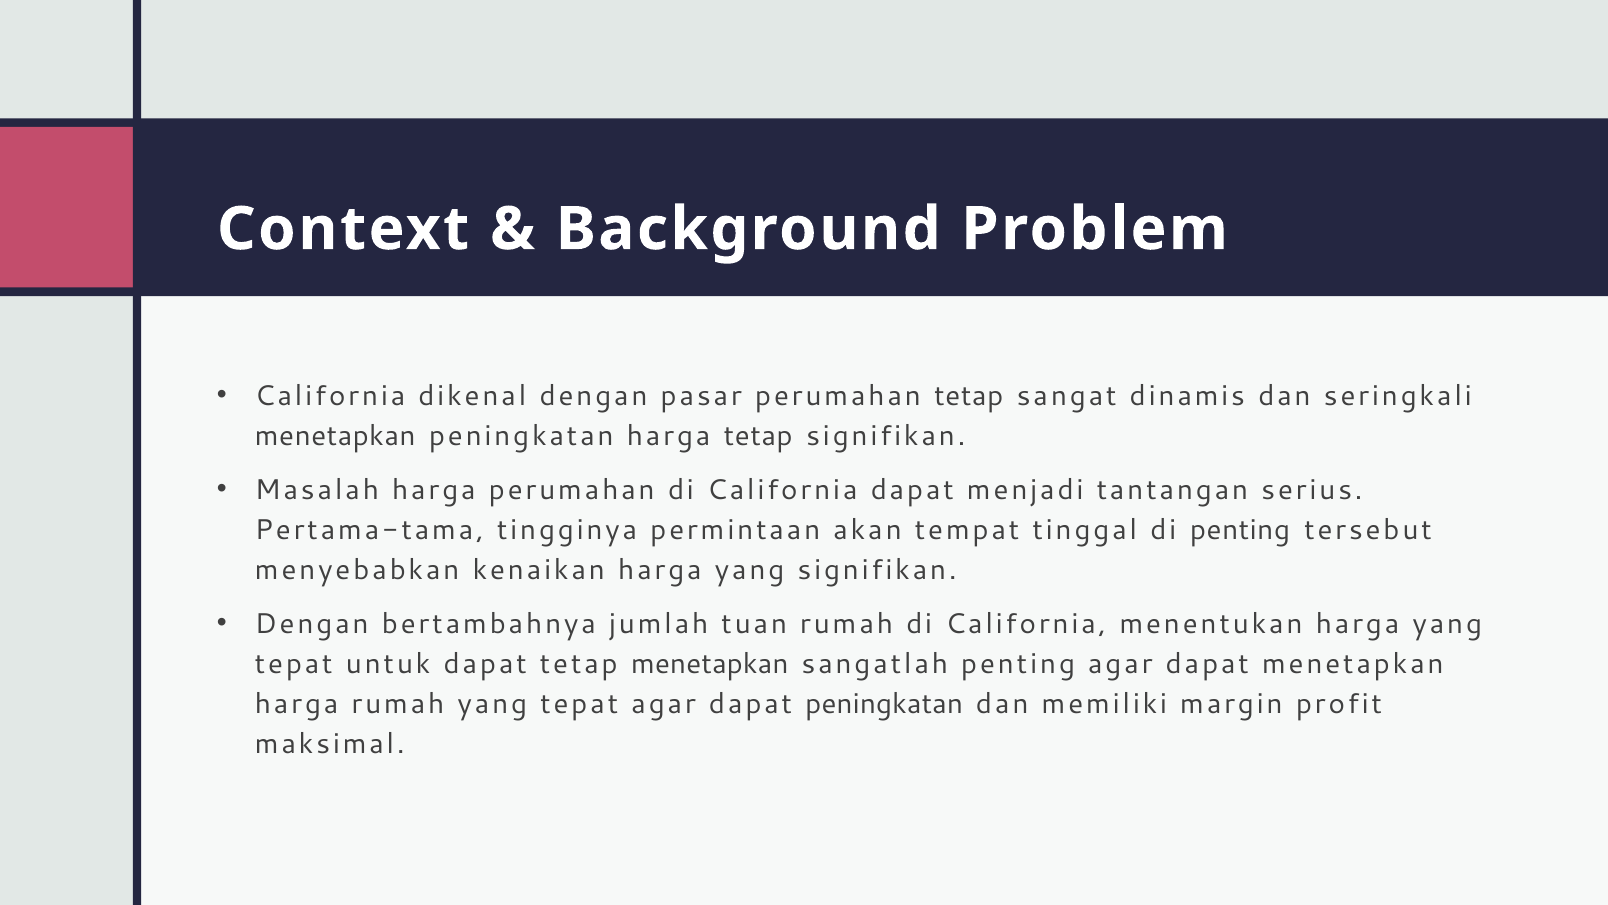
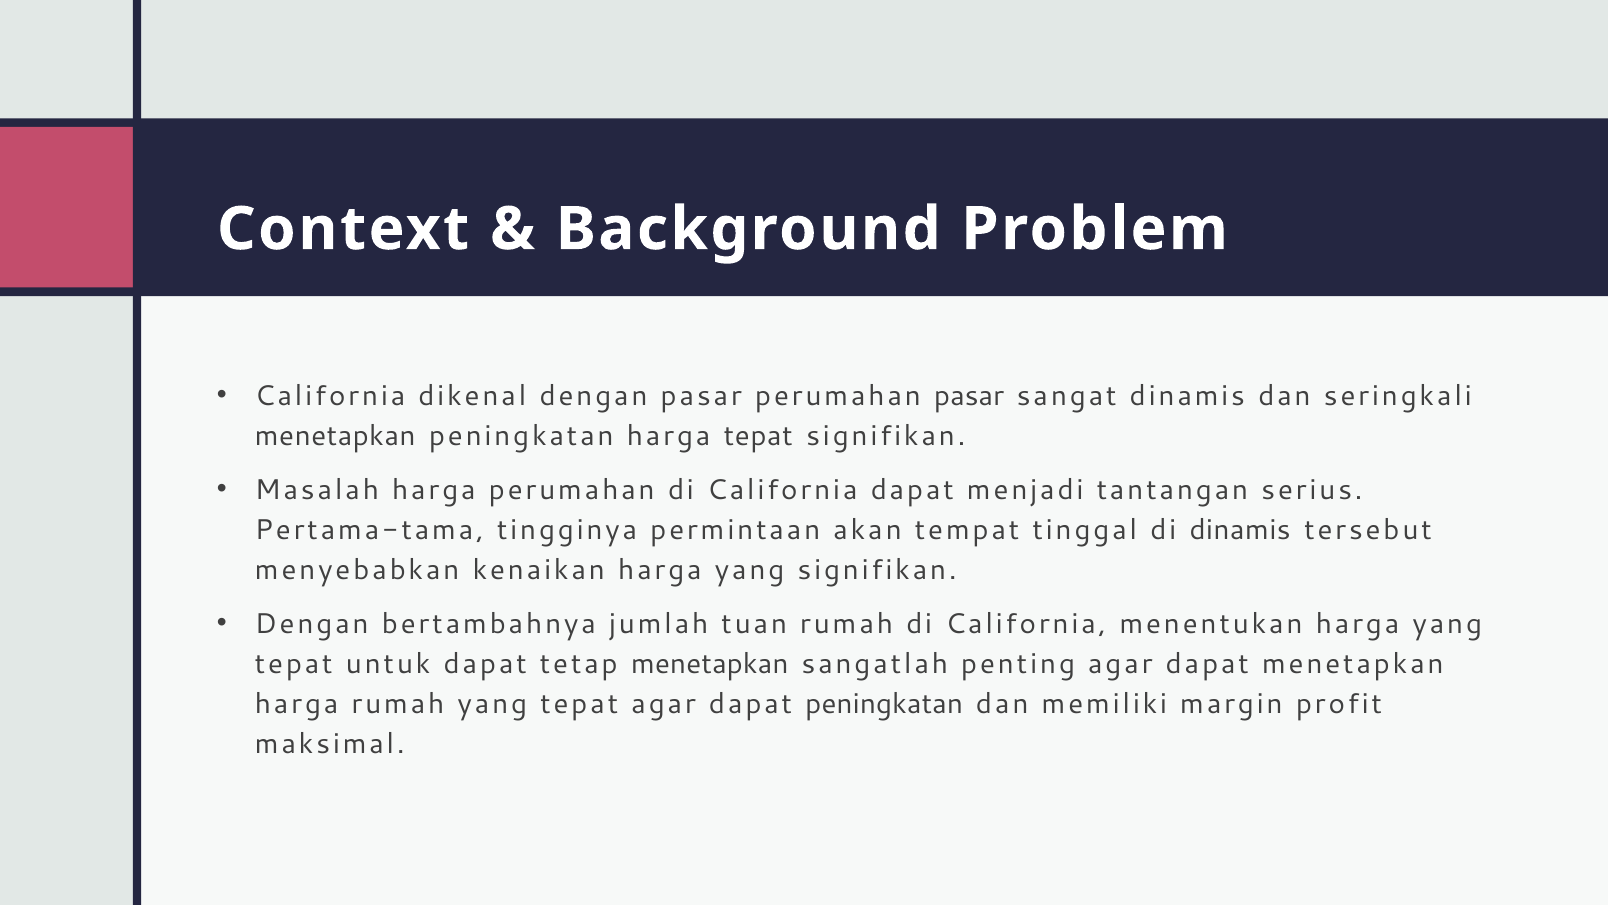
perumahan tetap: tetap -> pasar (969, 396)
harga tetap: tetap -> tepat (758, 436)
di penting: penting -> dinamis (1240, 530)
